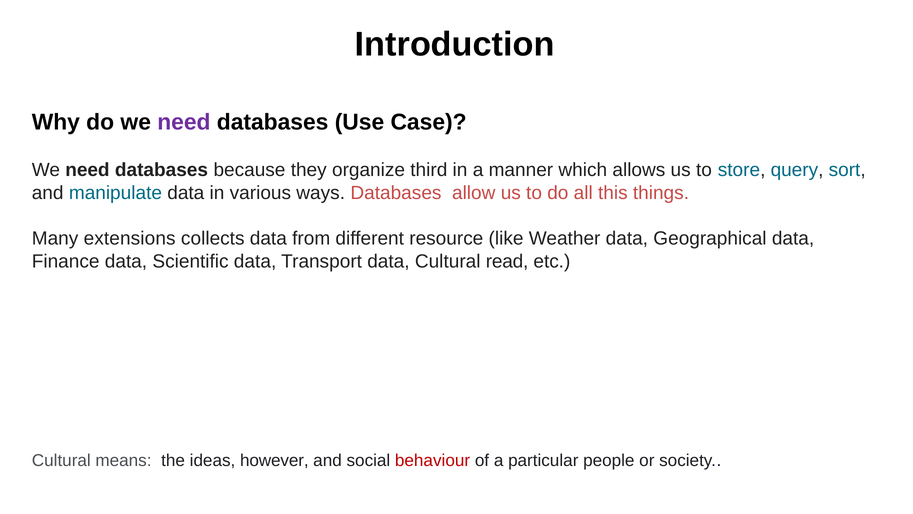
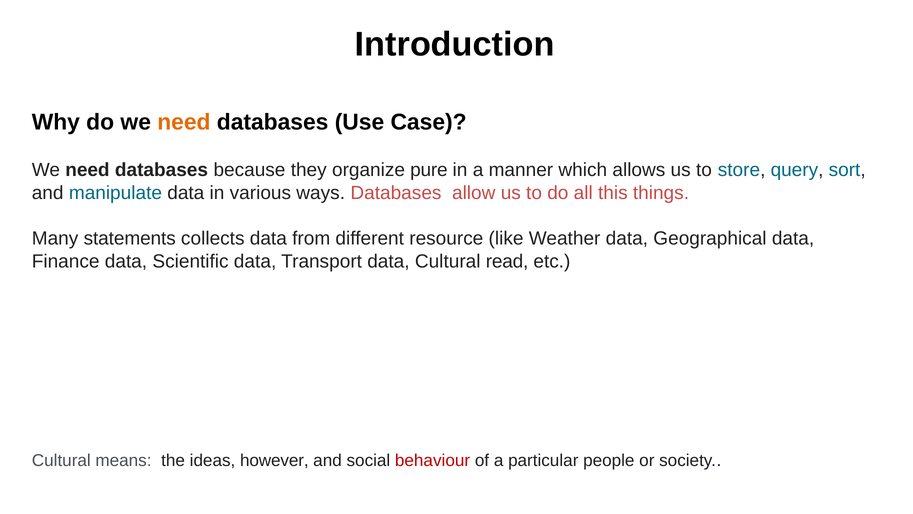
need colour: purple -> orange (184, 122)
third: third -> pure (429, 170)
extensions: extensions -> statements (130, 238)
